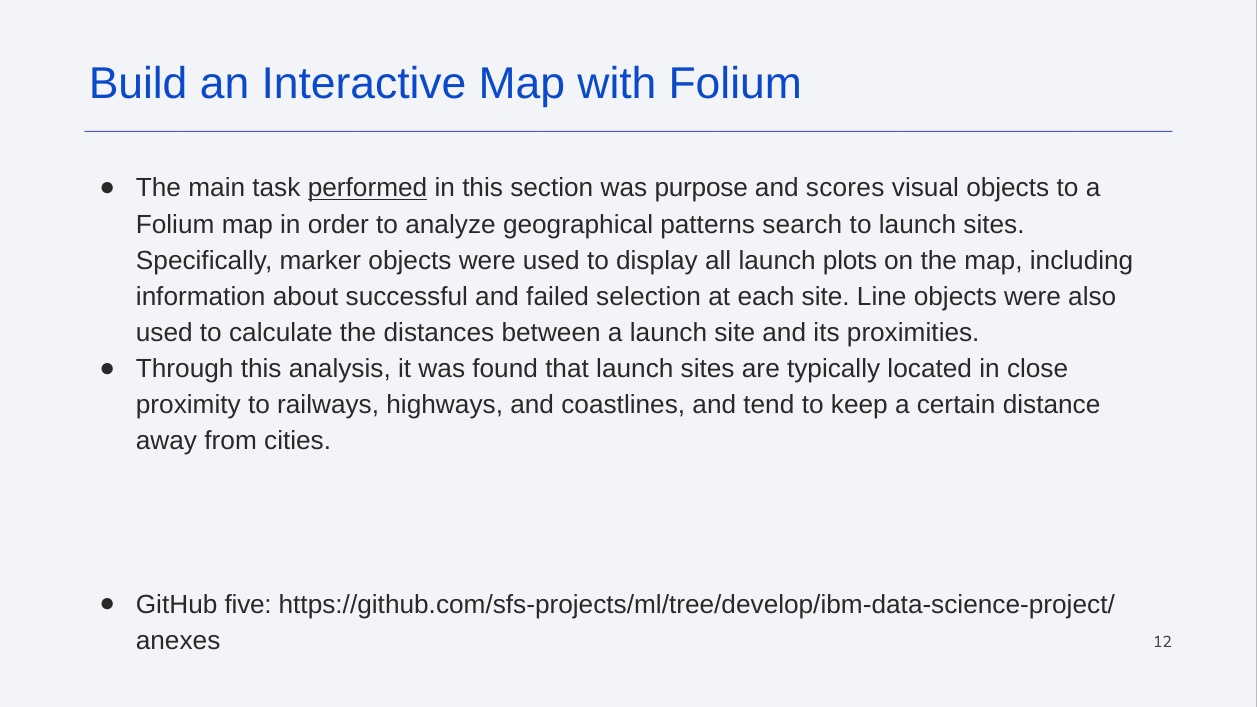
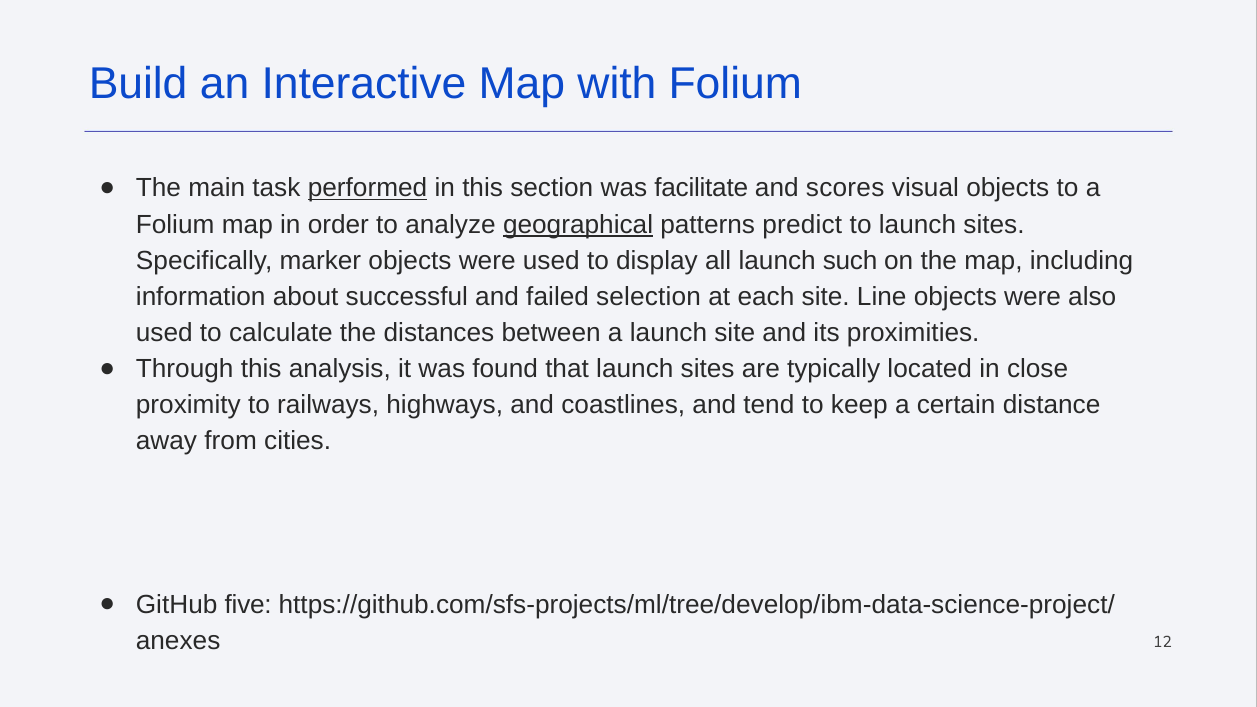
purpose: purpose -> facilitate (701, 188)
geographical underline: none -> present (578, 224)
search: search -> predict (802, 224)
plots: plots -> such (850, 261)
